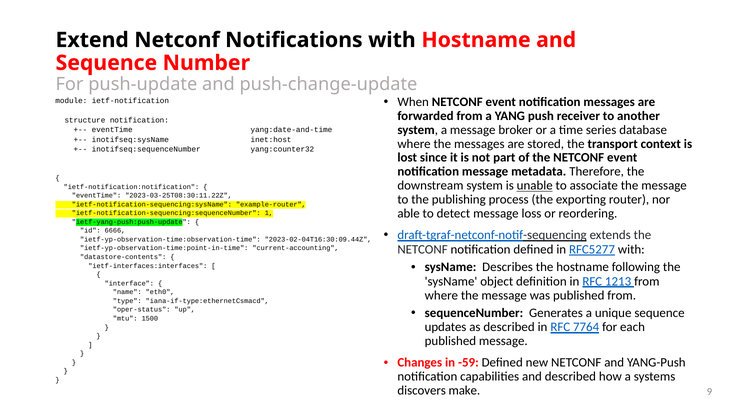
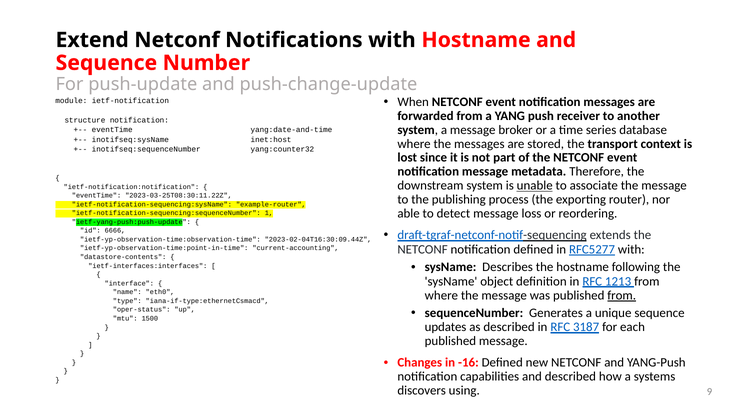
from underline: none -> present (622, 295)
7764: 7764 -> 3187 (586, 327)
-59: -59 -> -16 (468, 363)
make: make -> using (464, 391)
